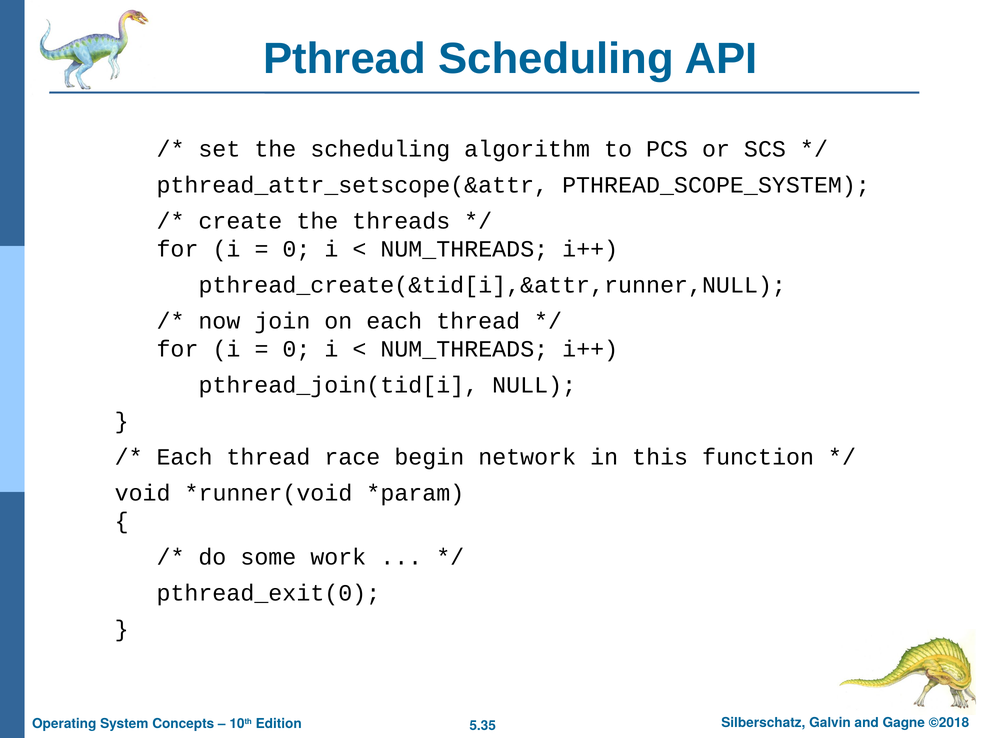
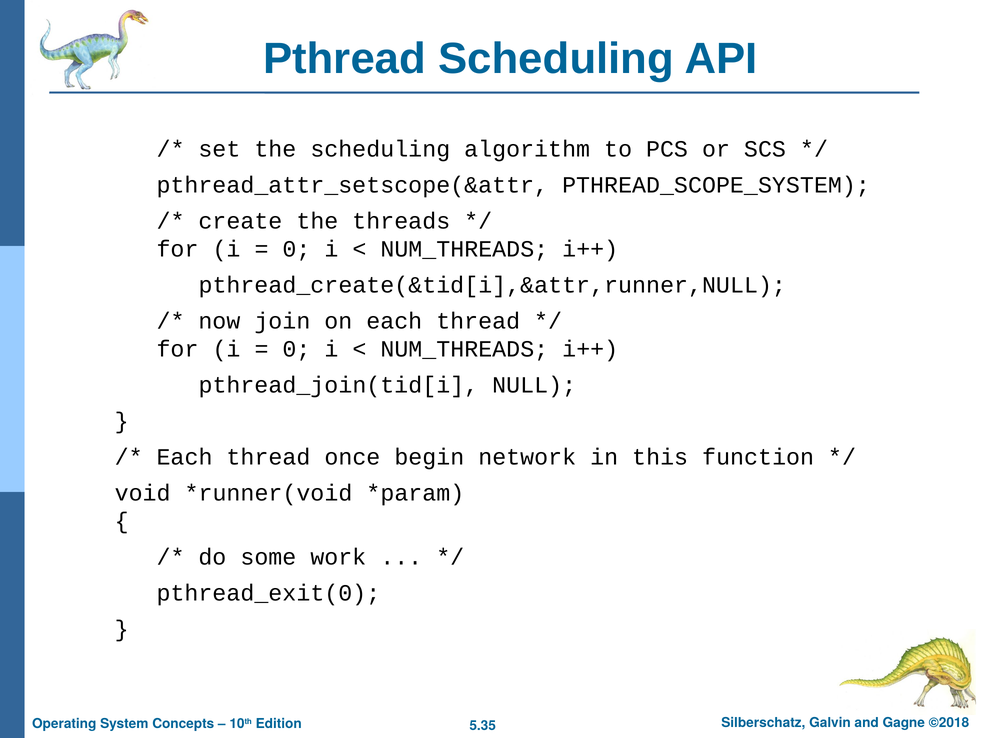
race: race -> once (352, 457)
